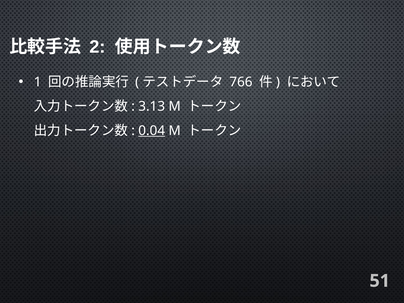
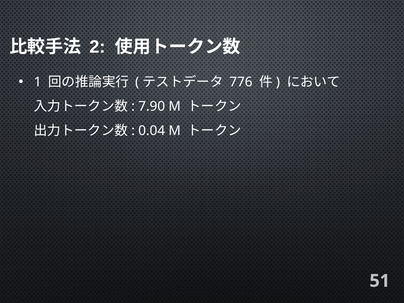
766: 766 -> 776 (241, 82)
3.13: 3.13 -> 7.90 (152, 106)
0.04 underline: present -> none (152, 131)
